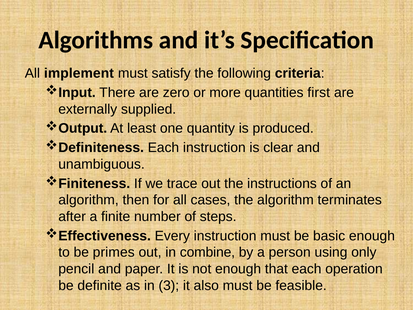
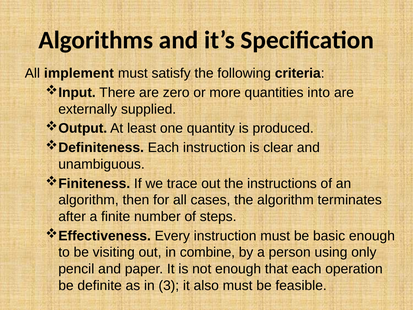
first: first -> into (319, 93)
primes: primes -> visiting (114, 252)
